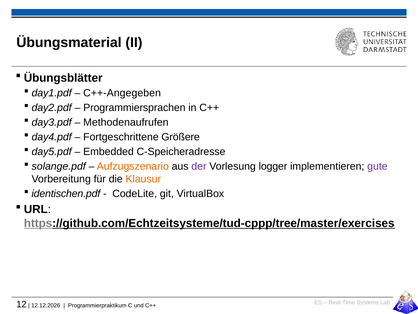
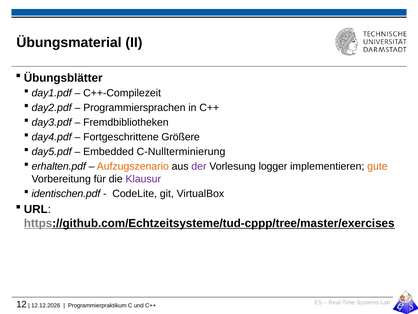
C++-Angegeben: C++-Angegeben -> C++-Compilezeit (122, 93)
Methodenaufrufen: Methodenaufrufen -> Fremdbibliotheken (126, 122)
C-Speicheradresse: C-Speicheradresse -> C-Nullterminierung (181, 151)
solange.pdf: solange.pdf -> erhalten.pdf (59, 166)
gute colour: purple -> orange (377, 166)
Klausur colour: orange -> purple (143, 179)
